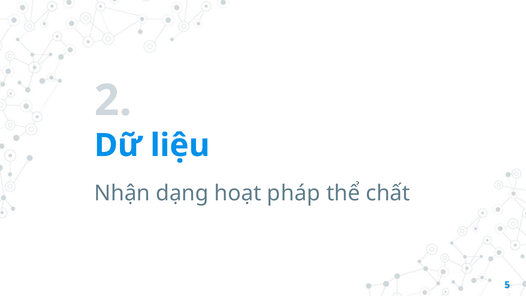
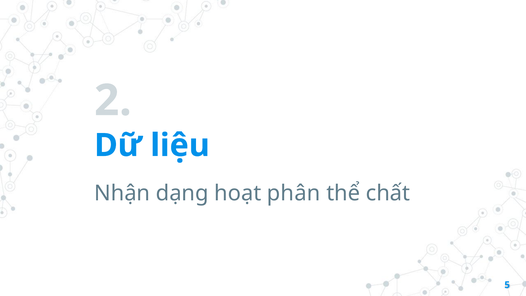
pháp: pháp -> phân (294, 193)
